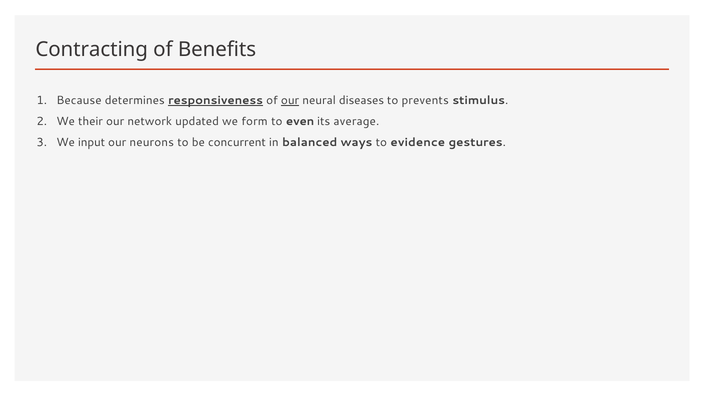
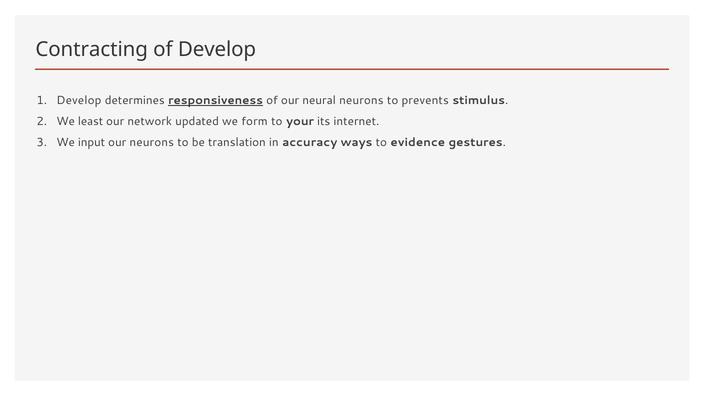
of Benefits: Benefits -> Develop (217, 49)
Because: Because -> Develop (79, 100)
our underline: present -> none (290, 100)
neural diseases: diseases -> neurons (361, 100)
their: their -> least (91, 121)
even: even -> your (300, 121)
average: average -> internet (356, 121)
concurrent: concurrent -> translation (237, 143)
balanced: balanced -> accuracy (310, 143)
